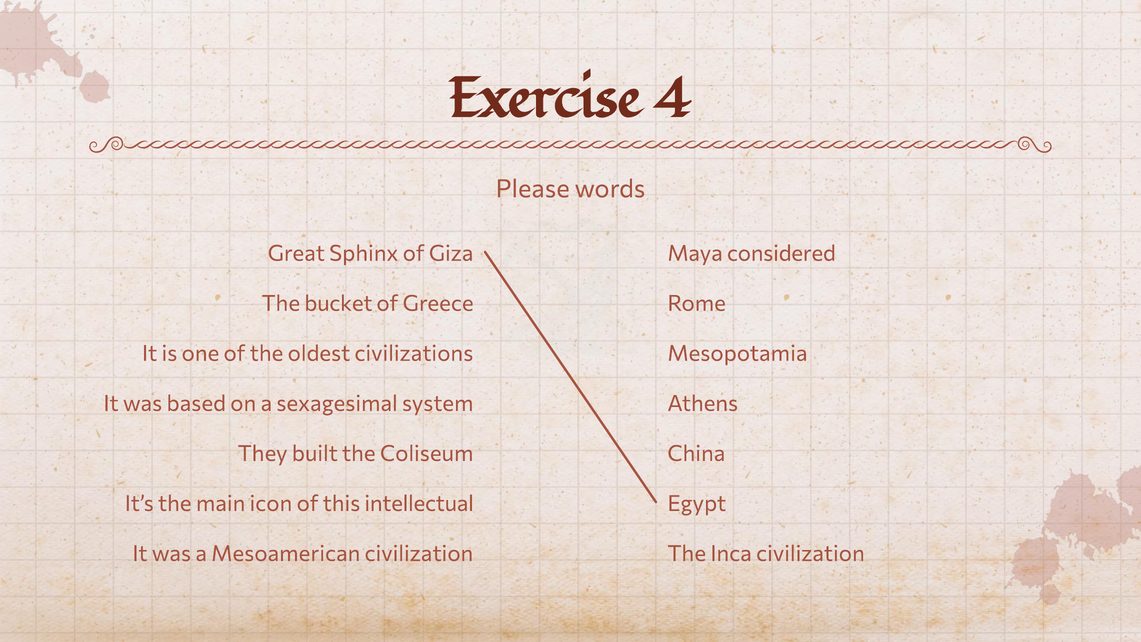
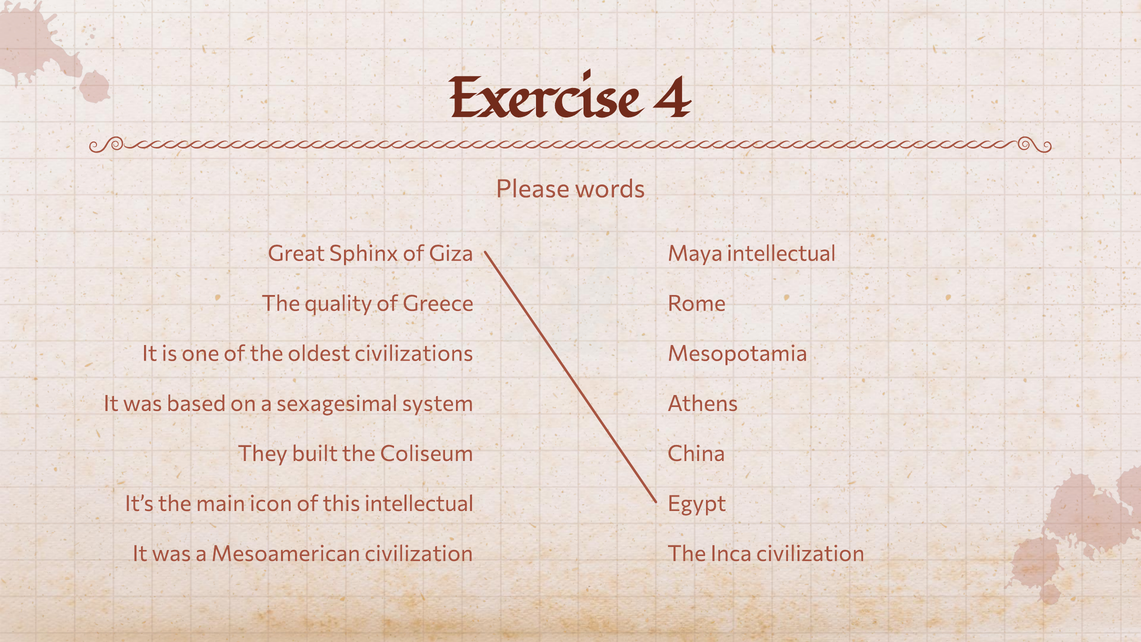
Maya considered: considered -> intellectual (781, 253)
bucket: bucket -> quality (338, 303)
